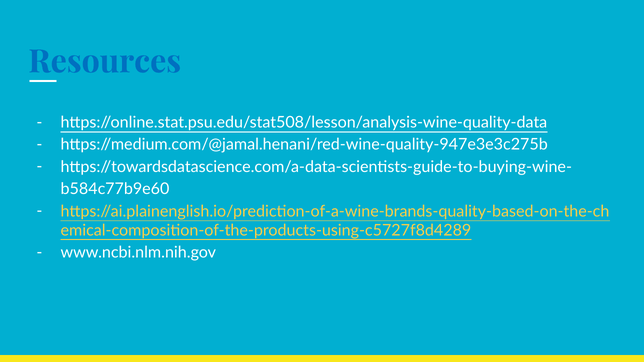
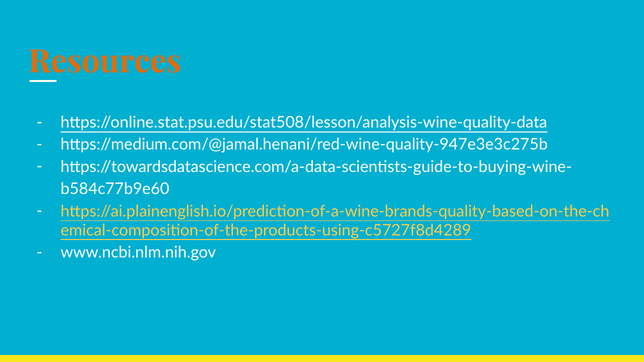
Resources colour: blue -> orange (105, 62)
